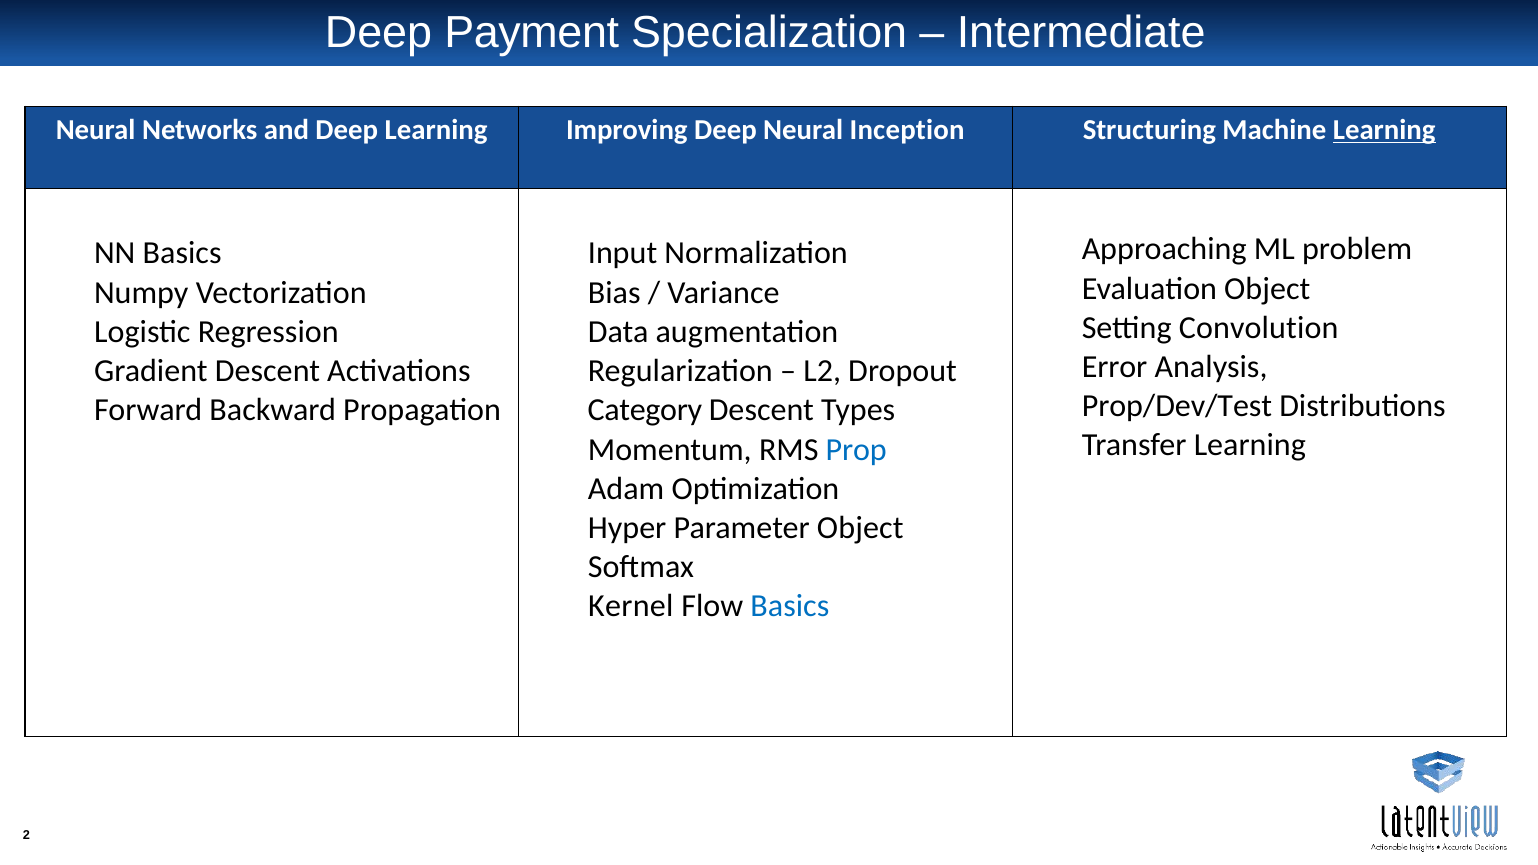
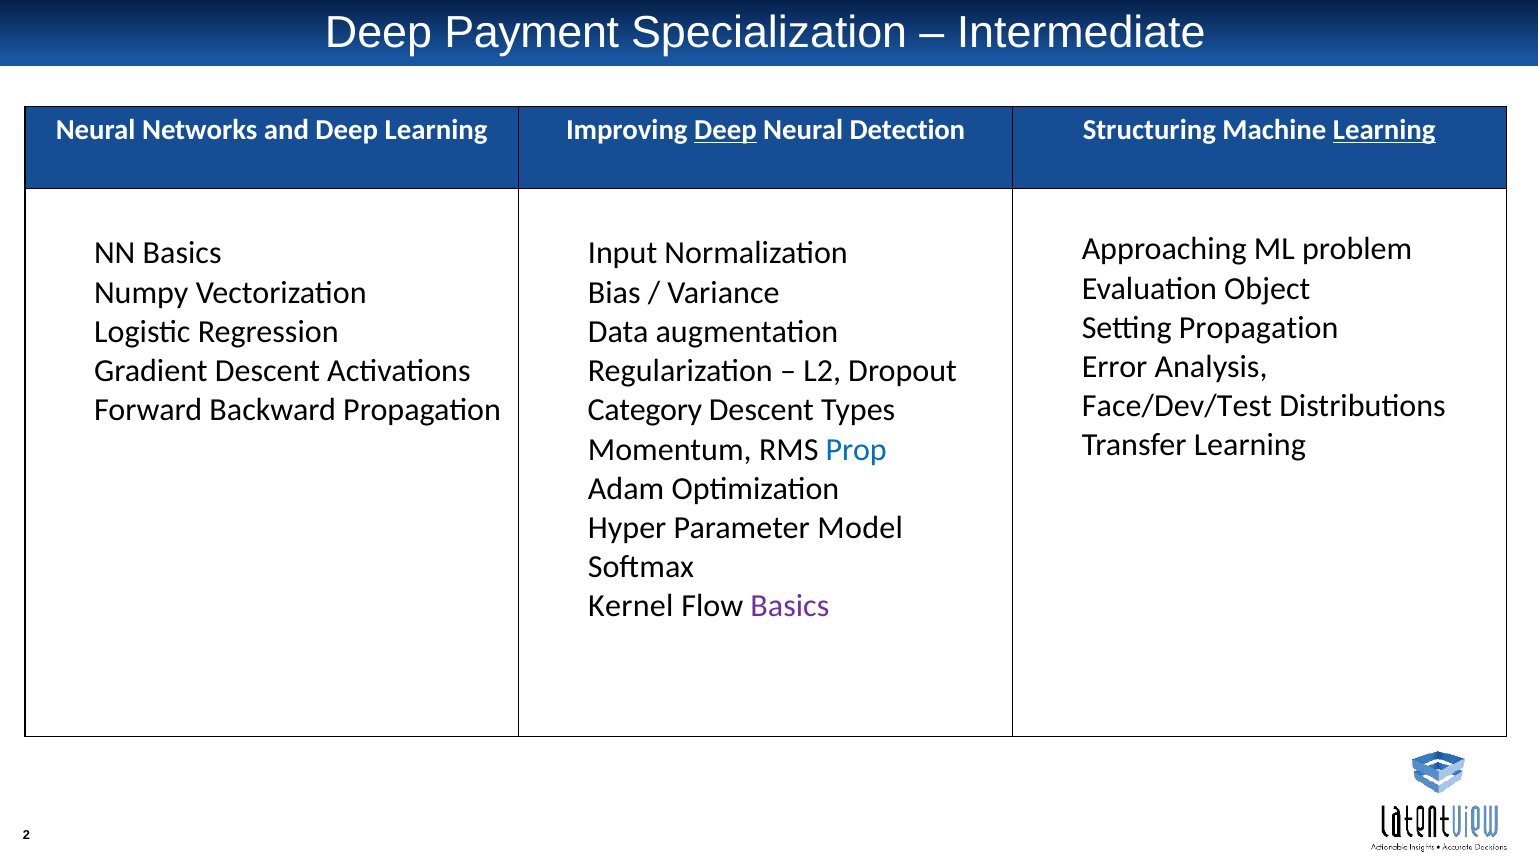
Deep underline: none -> present (725, 130)
Inception: Inception -> Detection (907, 130)
Setting Convolution: Convolution -> Propagation (1259, 328)
Prop/Dev/Test: Prop/Dev/Test -> Face/Dev/Test (1177, 406)
Parameter Object: Object -> Model (860, 528)
Basics colour: blue -> purple (790, 606)
